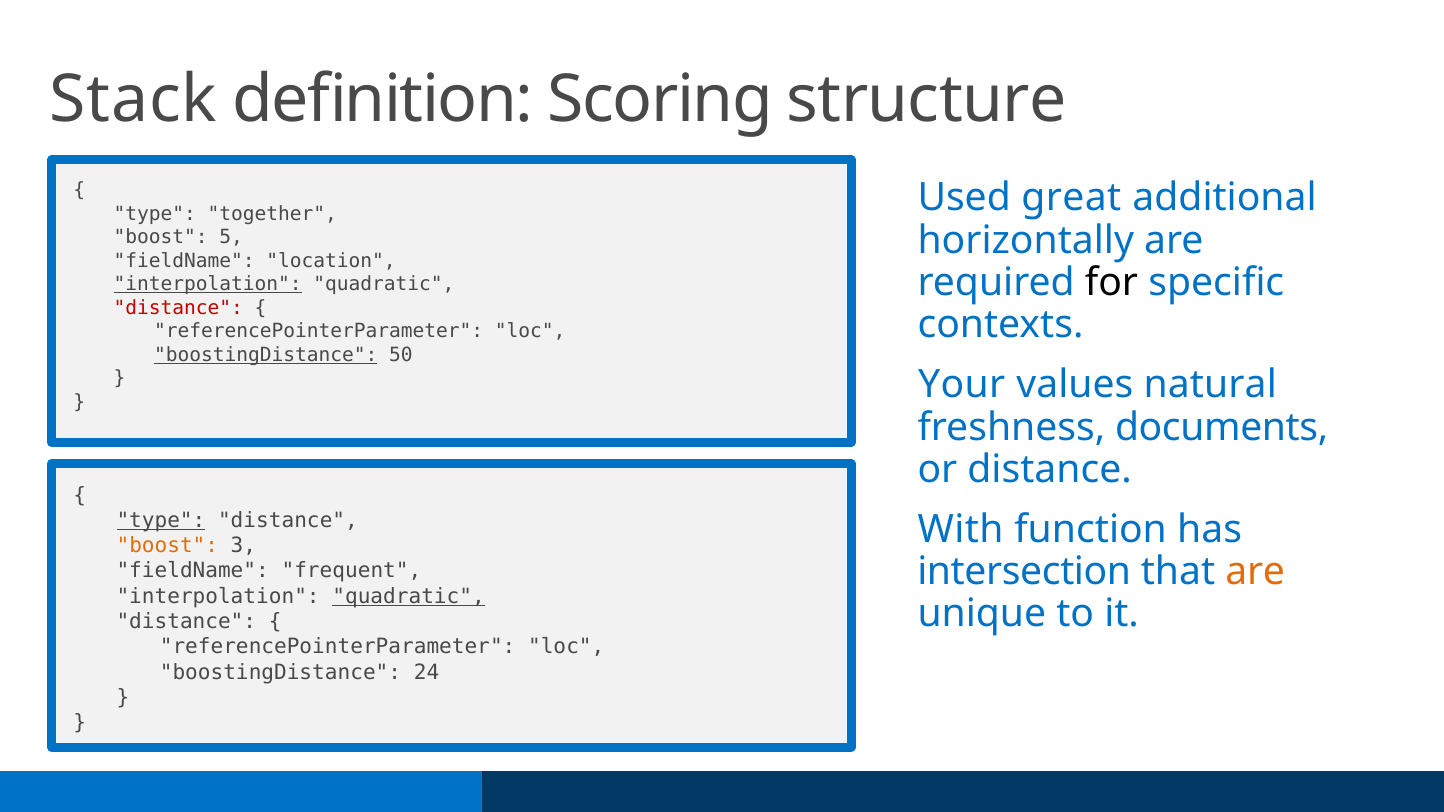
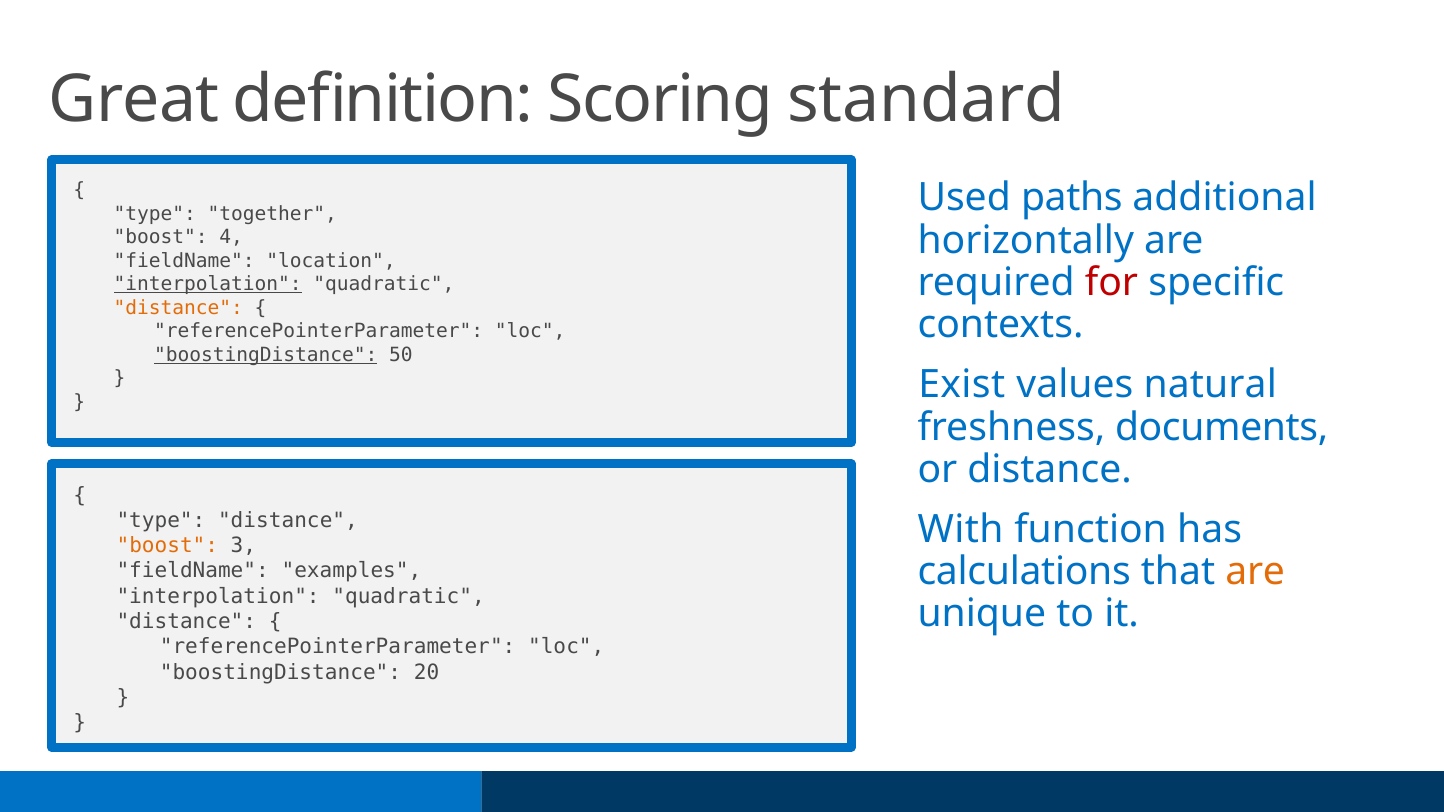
Stack: Stack -> Great (134, 99)
structure: structure -> standard (926, 99)
great: great -> paths (1072, 198)
5: 5 -> 4 (231, 237)
for colour: black -> red (1111, 283)
distance colour: red -> orange (178, 308)
Your: Your -> Exist (962, 385)
type underline: present -> none (161, 521)
intersection: intersection -> calculations (1024, 572)
frequent: frequent -> examples (351, 571)
quadratic underline: present -> none (409, 596)
24: 24 -> 20 (426, 672)
